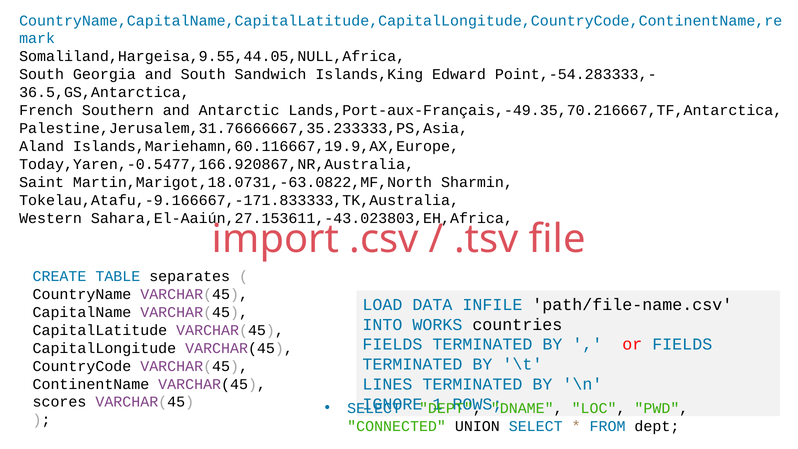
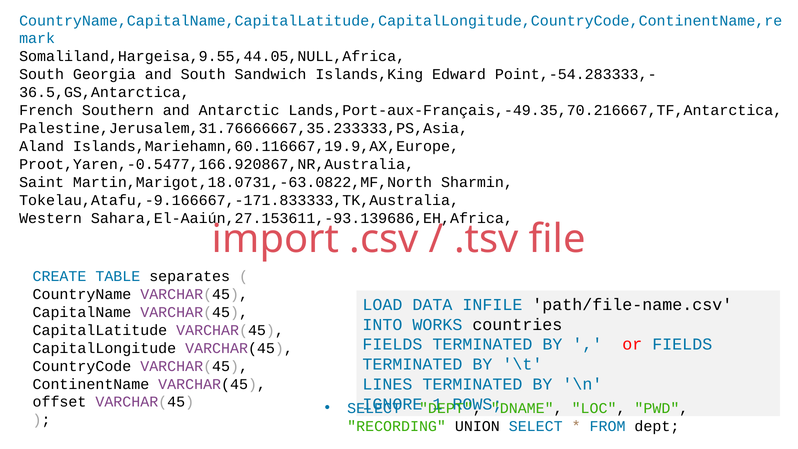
Today,Yaren,-0.5477,166.920867,NR,Australia: Today,Yaren,-0.5477,166.920867,NR,Australia -> Proot,Yaren,-0.5477,166.920867,NR,Australia (217, 164)
Sahara,El-Aaiún,27.153611,-43.023803,EH,Africa: Sahara,El-Aaiún,27.153611,-43.023803,EH,Africa -> Sahara,El-Aaiún,27.153611,-93.139686,EH,Africa (302, 218)
scores: scores -> offset (59, 402)
CONNECTED: CONNECTED -> RECORDING (397, 426)
